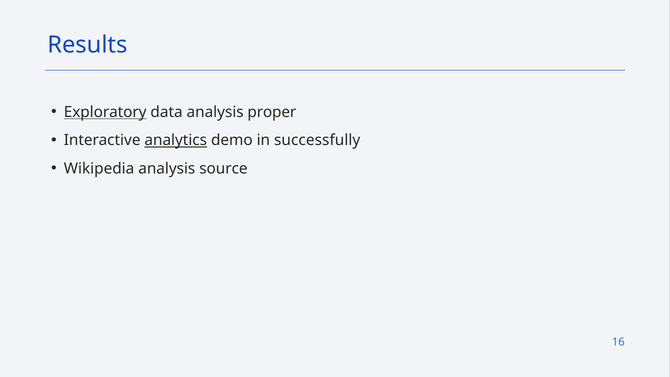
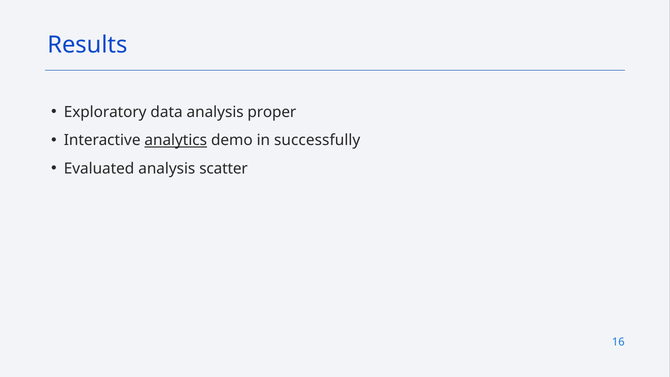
Exploratory underline: present -> none (105, 112)
Wikipedia: Wikipedia -> Evaluated (99, 168)
source: source -> scatter (224, 168)
